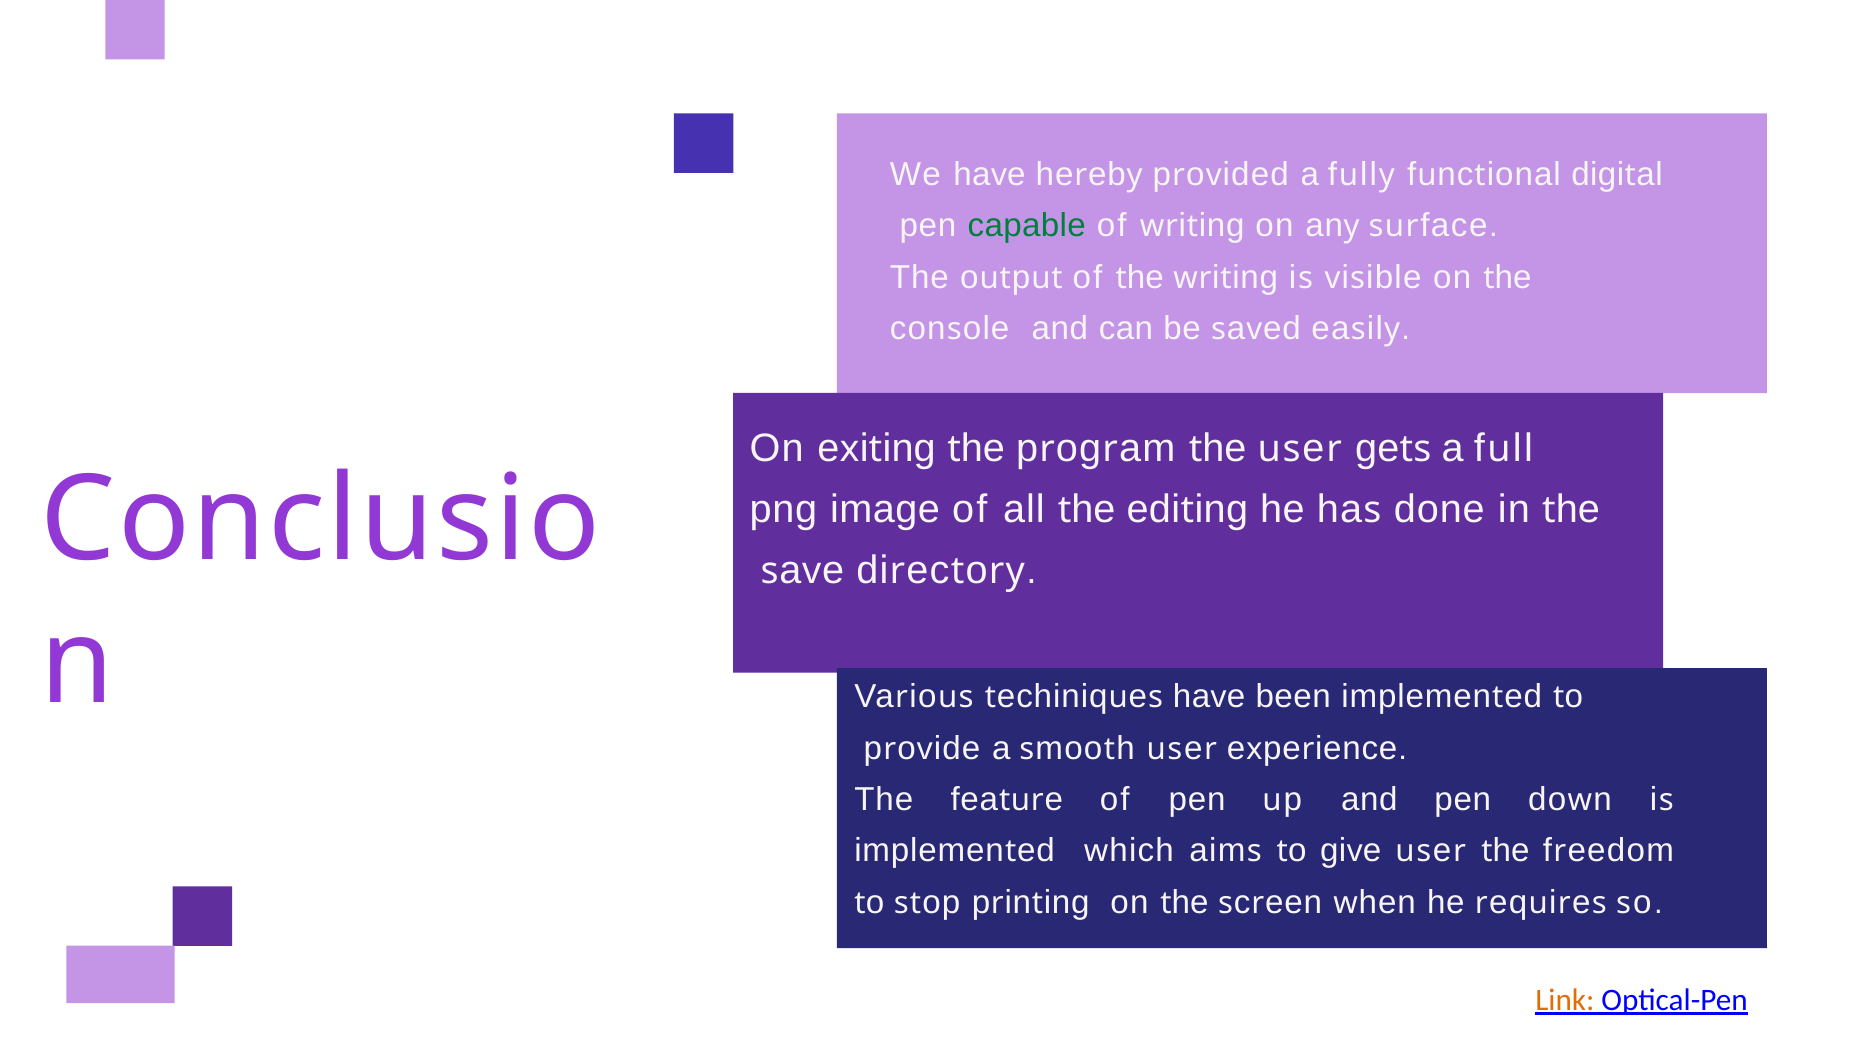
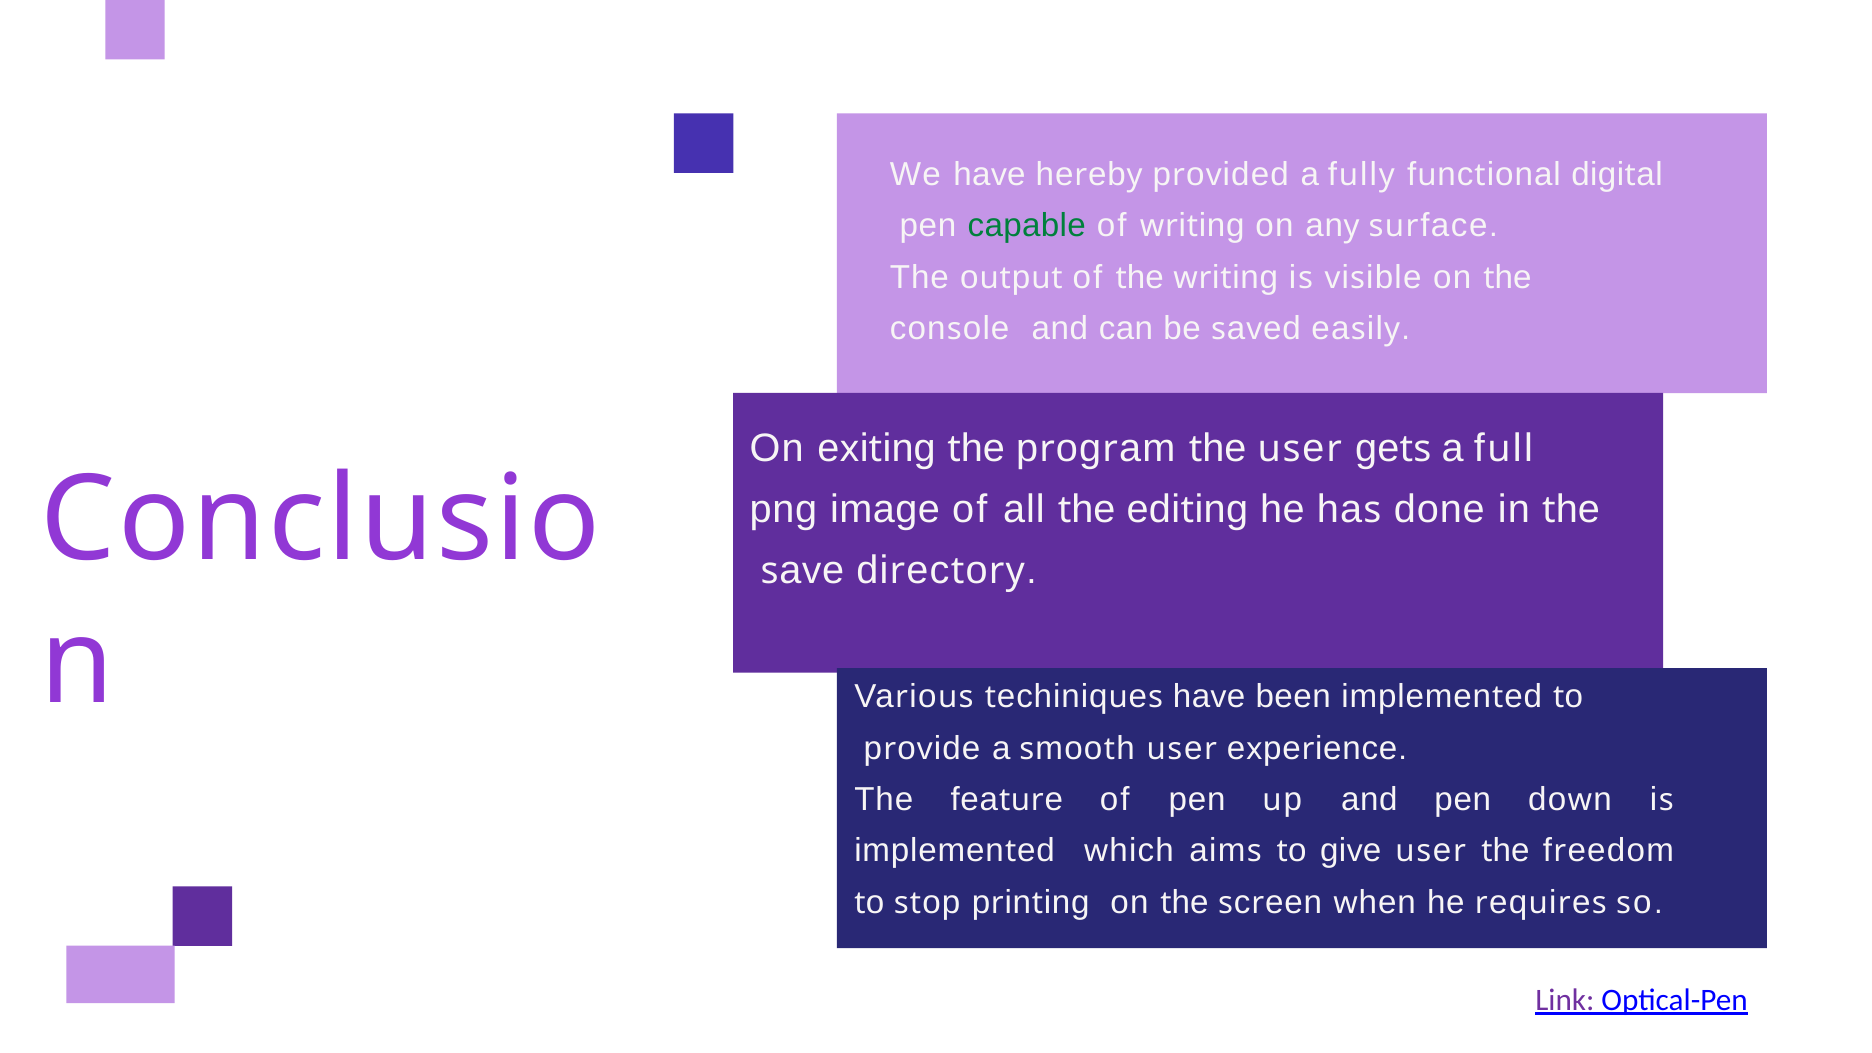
Link colour: orange -> purple (1565, 1000)
